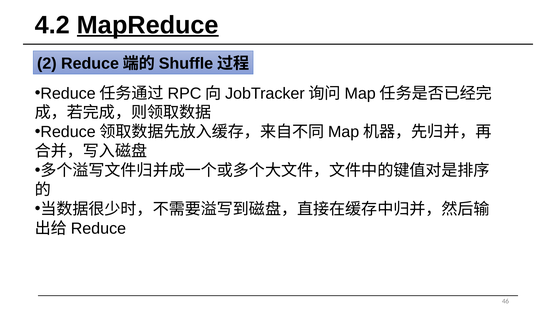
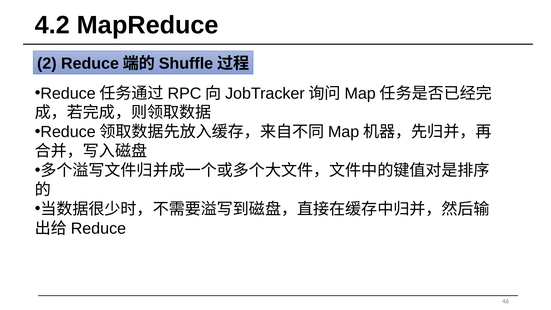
MapReduce underline: present -> none (148, 25)
